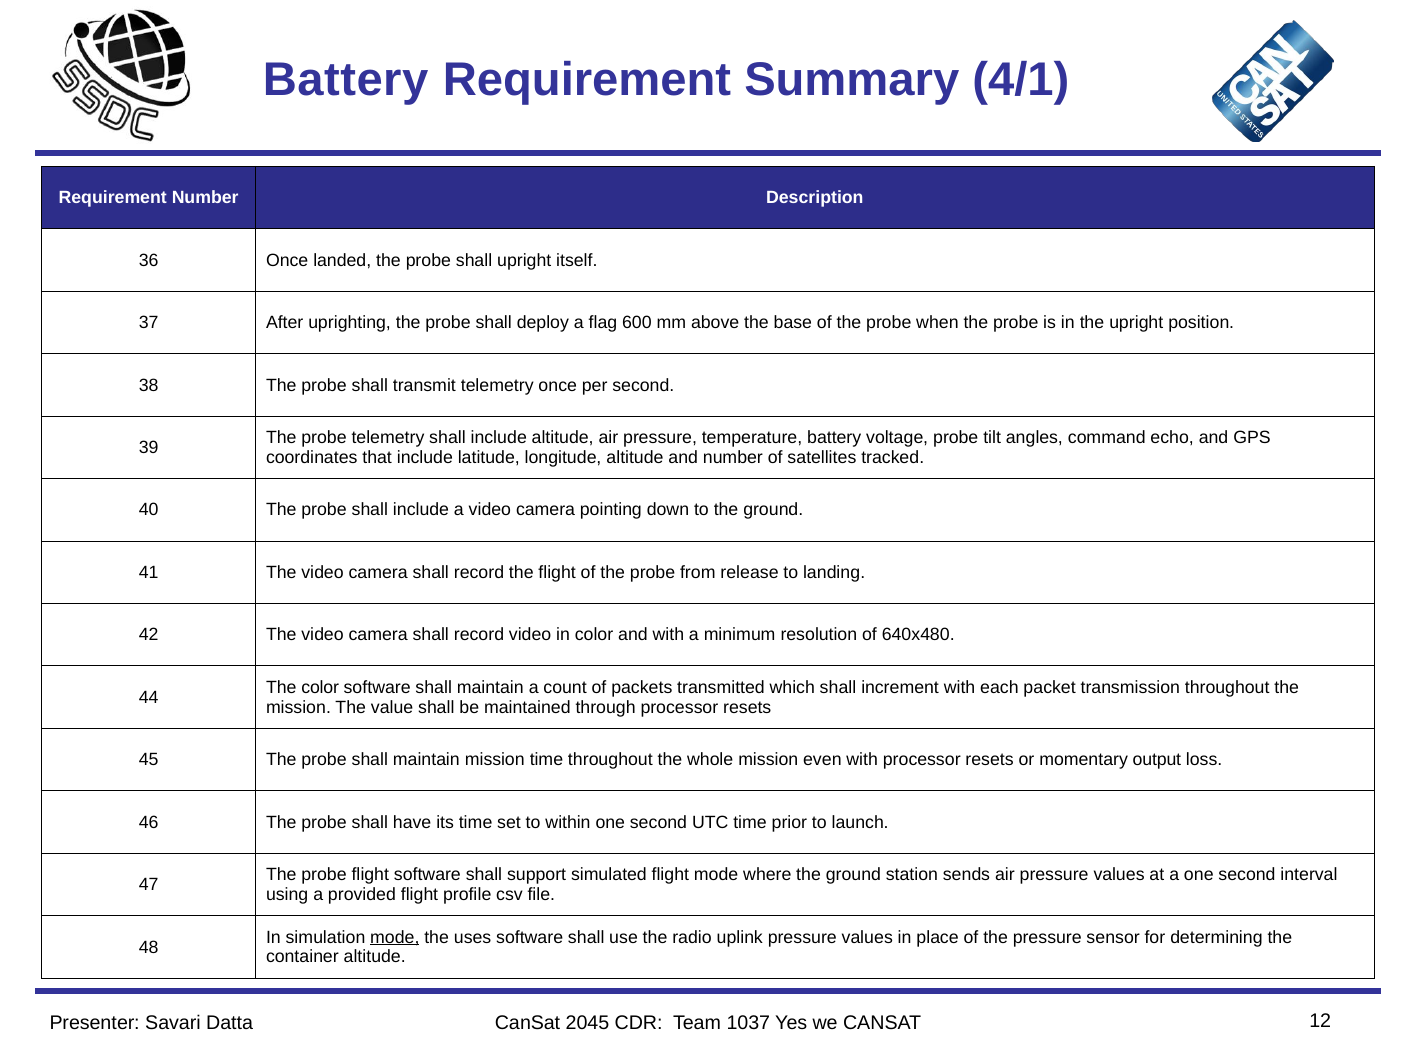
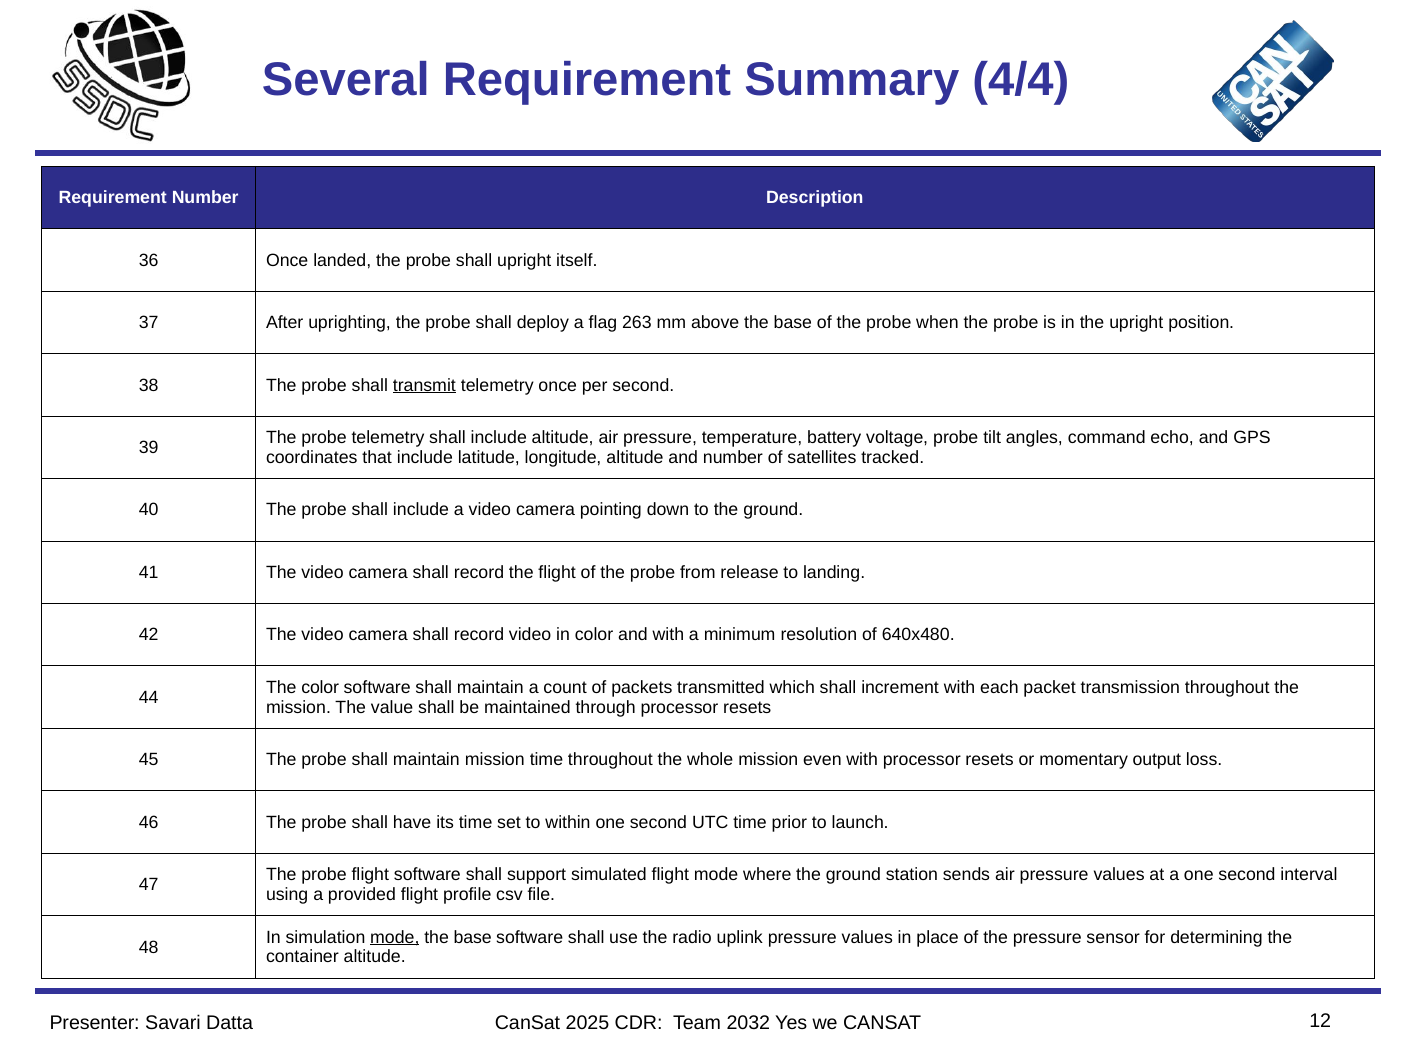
Battery: Battery -> Several (346, 80)
4/1: 4/1 -> 4/4 (1021, 80)
600: 600 -> 263 (637, 323)
transmit underline: none -> present (424, 385)
uses: uses -> base (473, 937)
2045: 2045 -> 2025 (587, 1023)
1037: 1037 -> 2032 (748, 1023)
